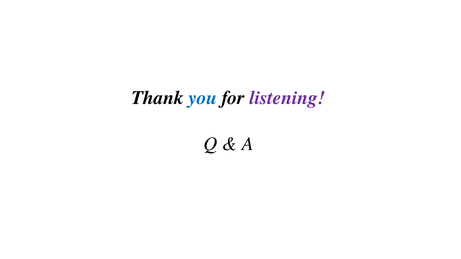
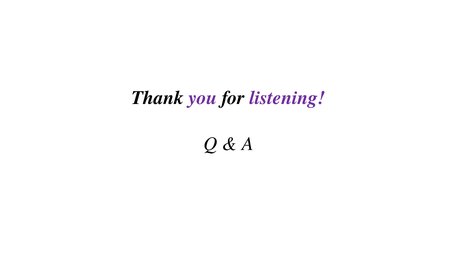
you colour: blue -> purple (203, 98)
